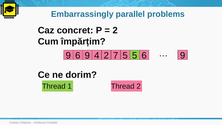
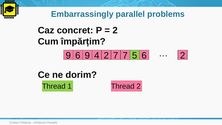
7 5: 5 -> 7 (125, 55)
5 6 9: 9 -> 2 (183, 55)
